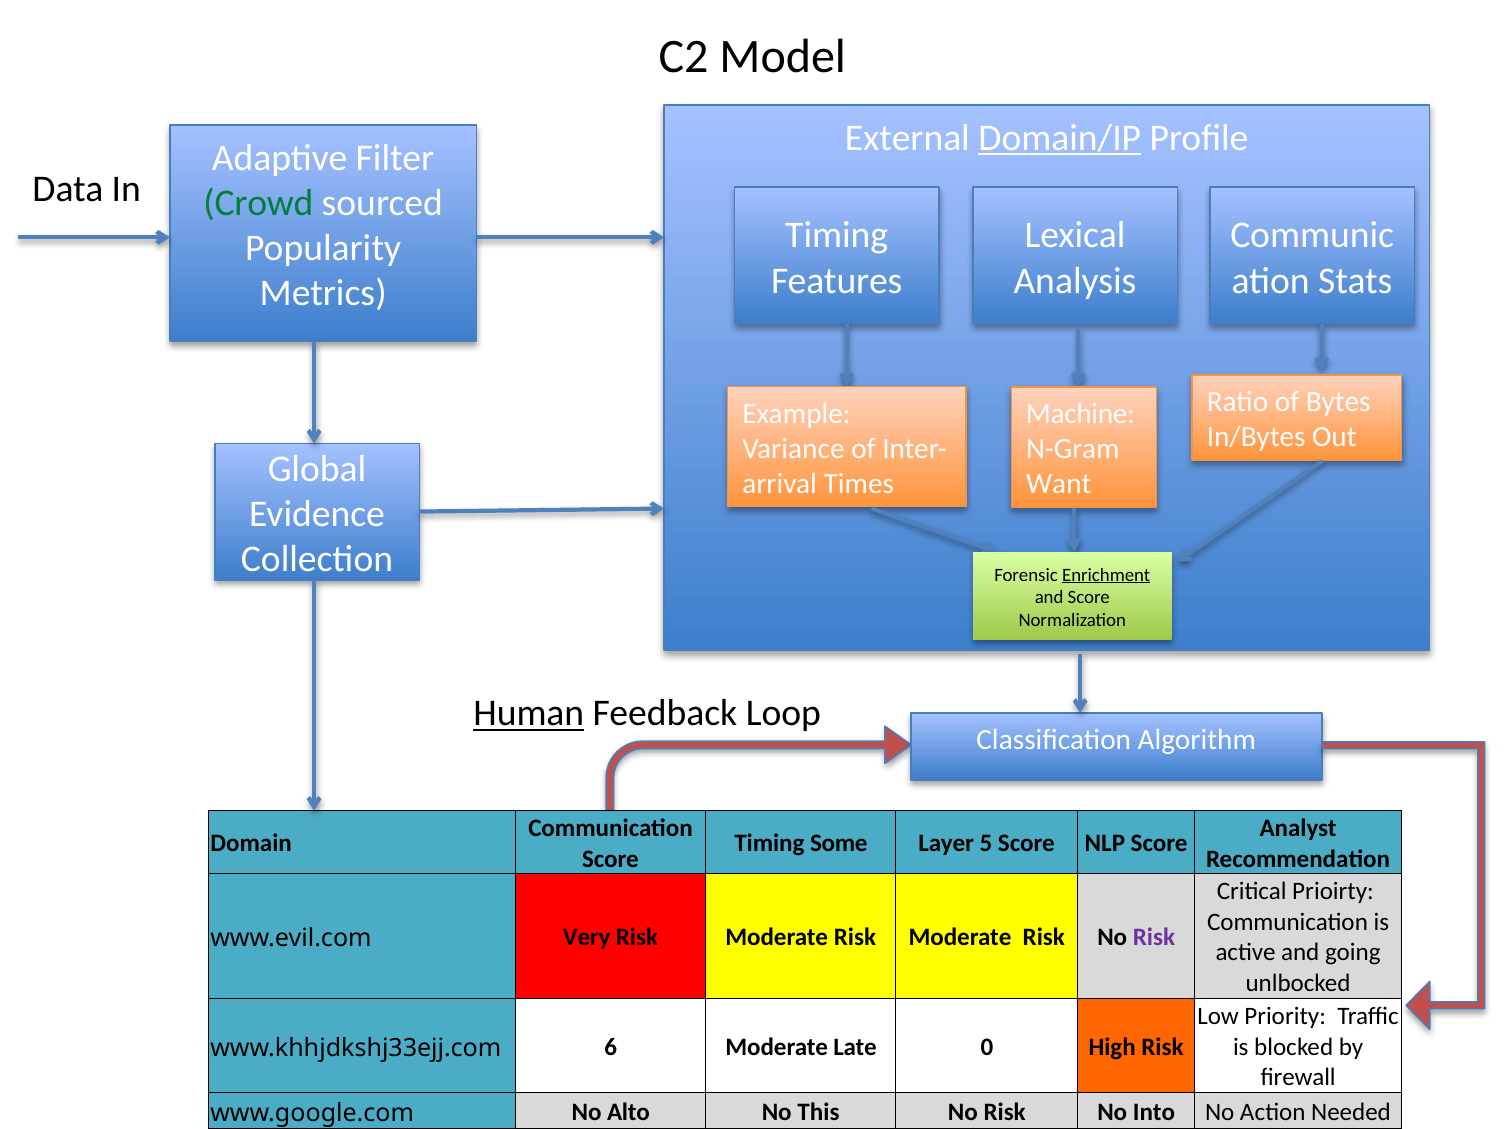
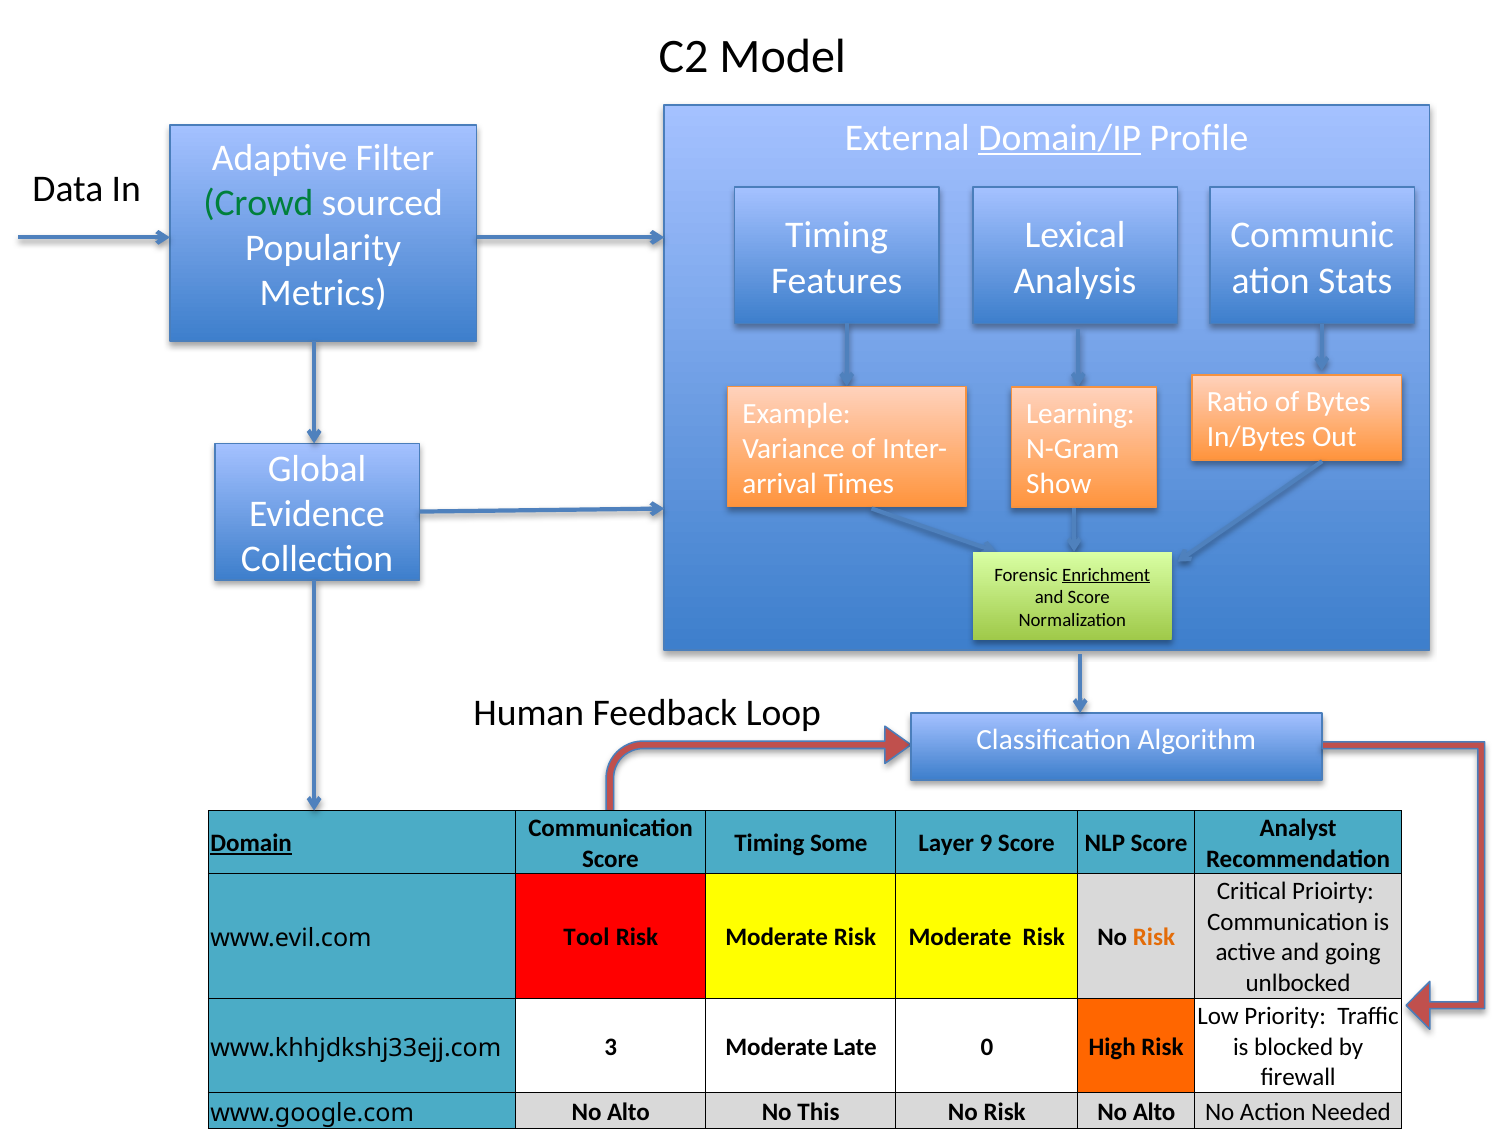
Machine: Machine -> Learning (1080, 414)
Want: Want -> Show (1059, 484)
Human underline: present -> none (529, 713)
Domain underline: none -> present (251, 843)
5: 5 -> 9 (986, 843)
Very: Very -> Tool (586, 937)
Risk colour: purple -> orange (1154, 937)
6: 6 -> 3 (611, 1047)
Risk No Into: Into -> Alto (1154, 1112)
